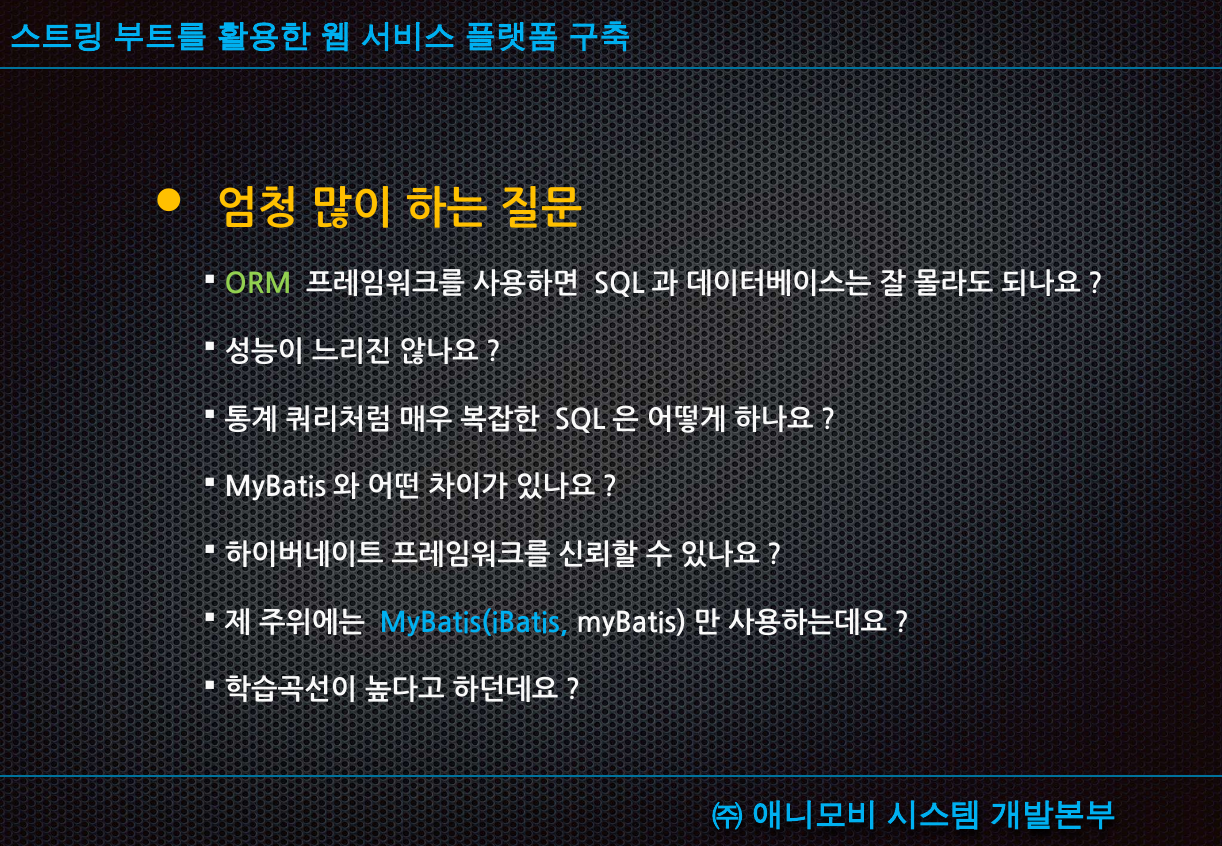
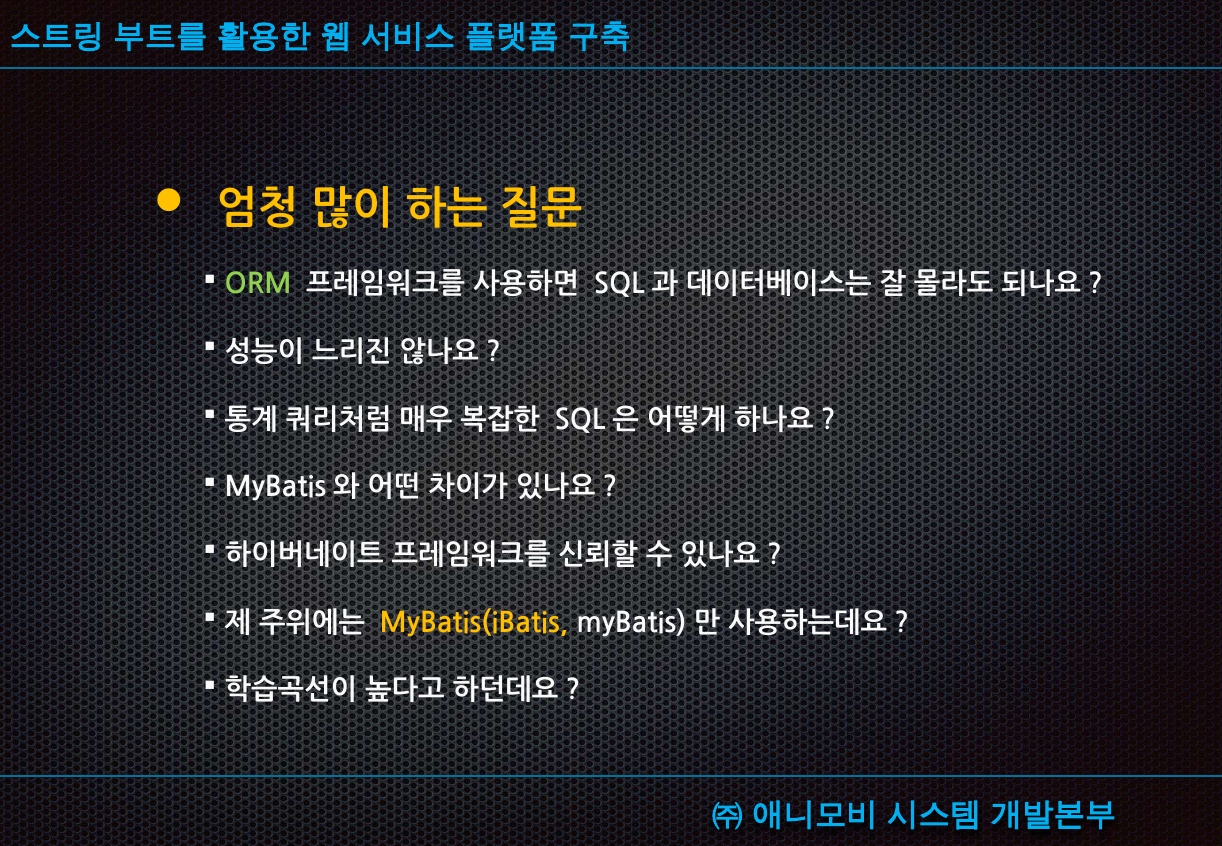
MyBatis(iBatis colour: light blue -> yellow (474, 623)
